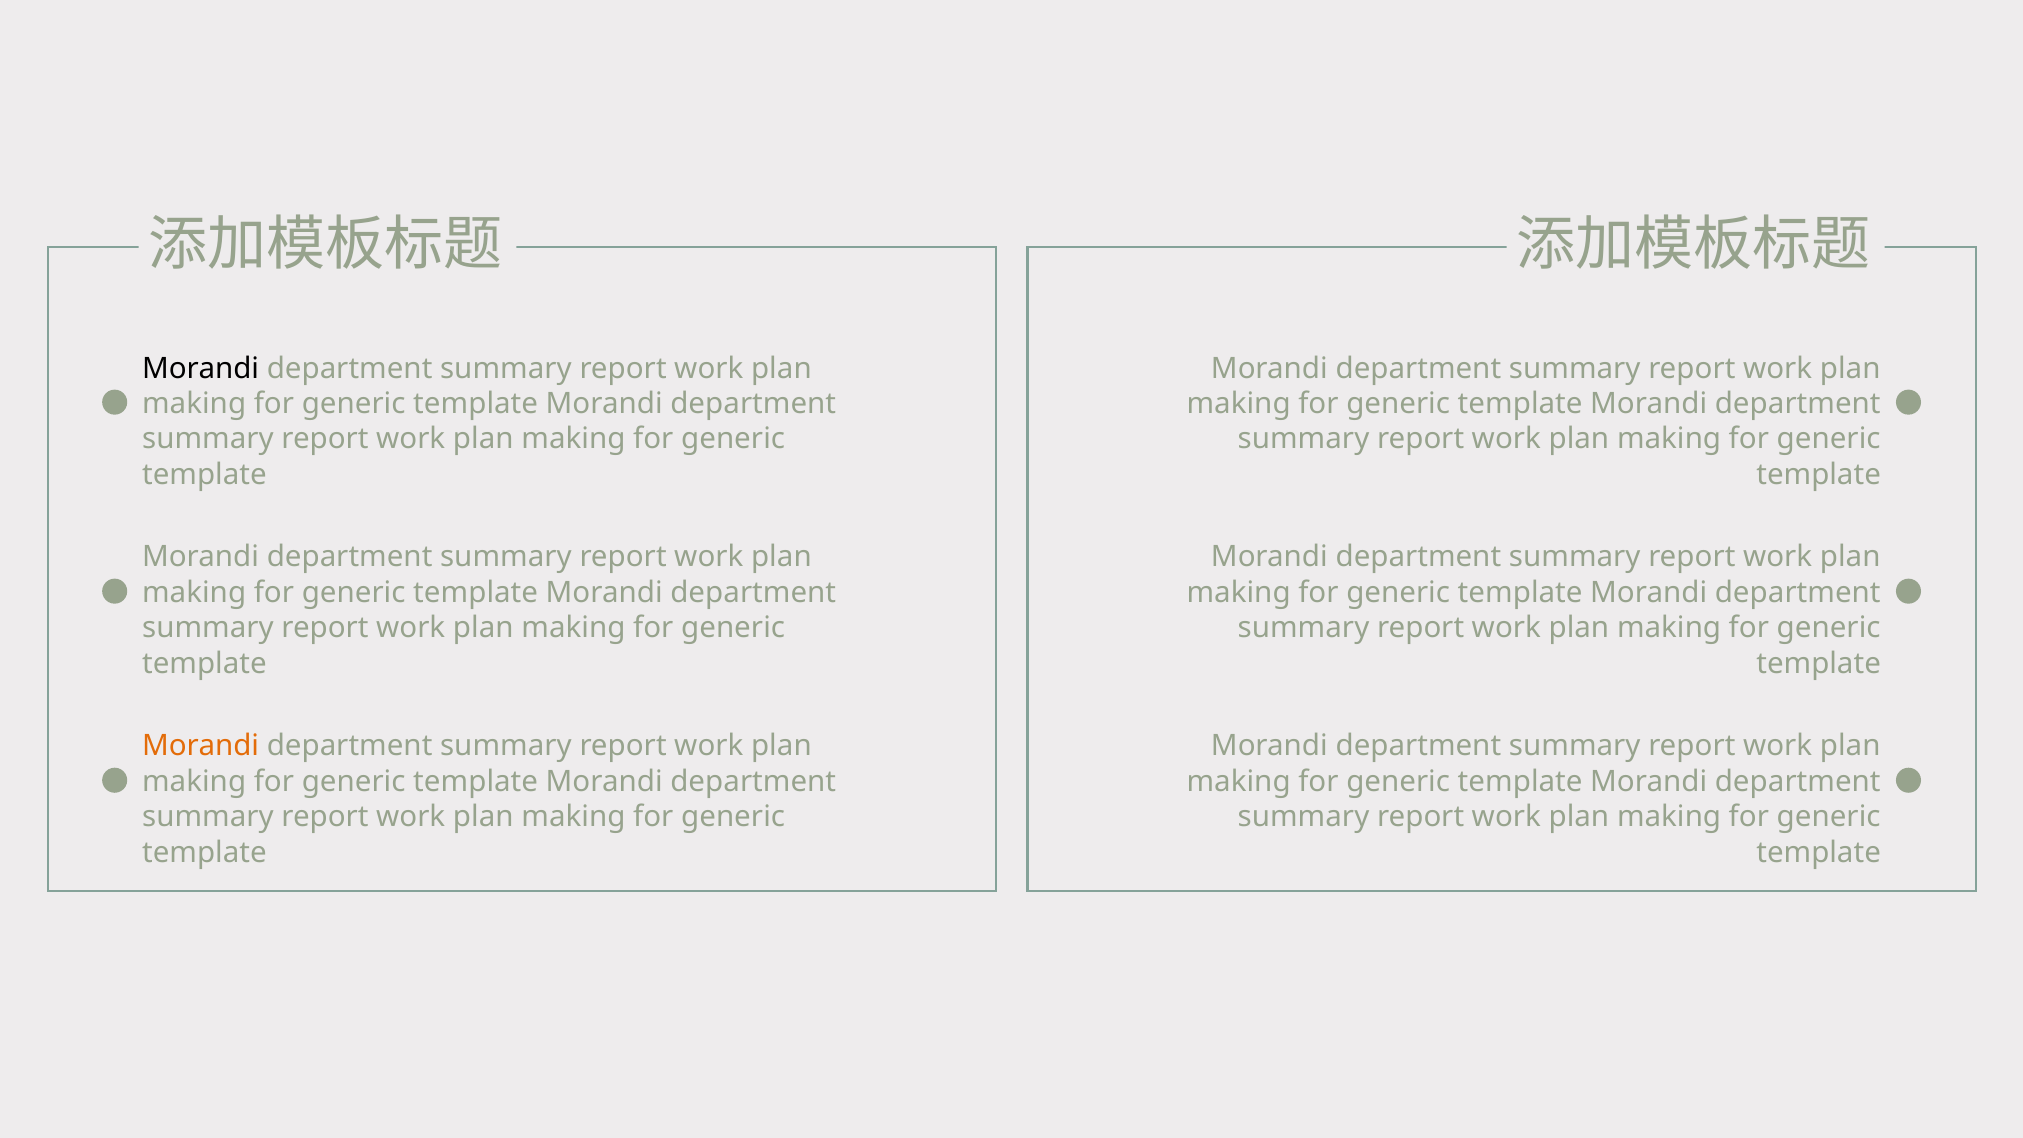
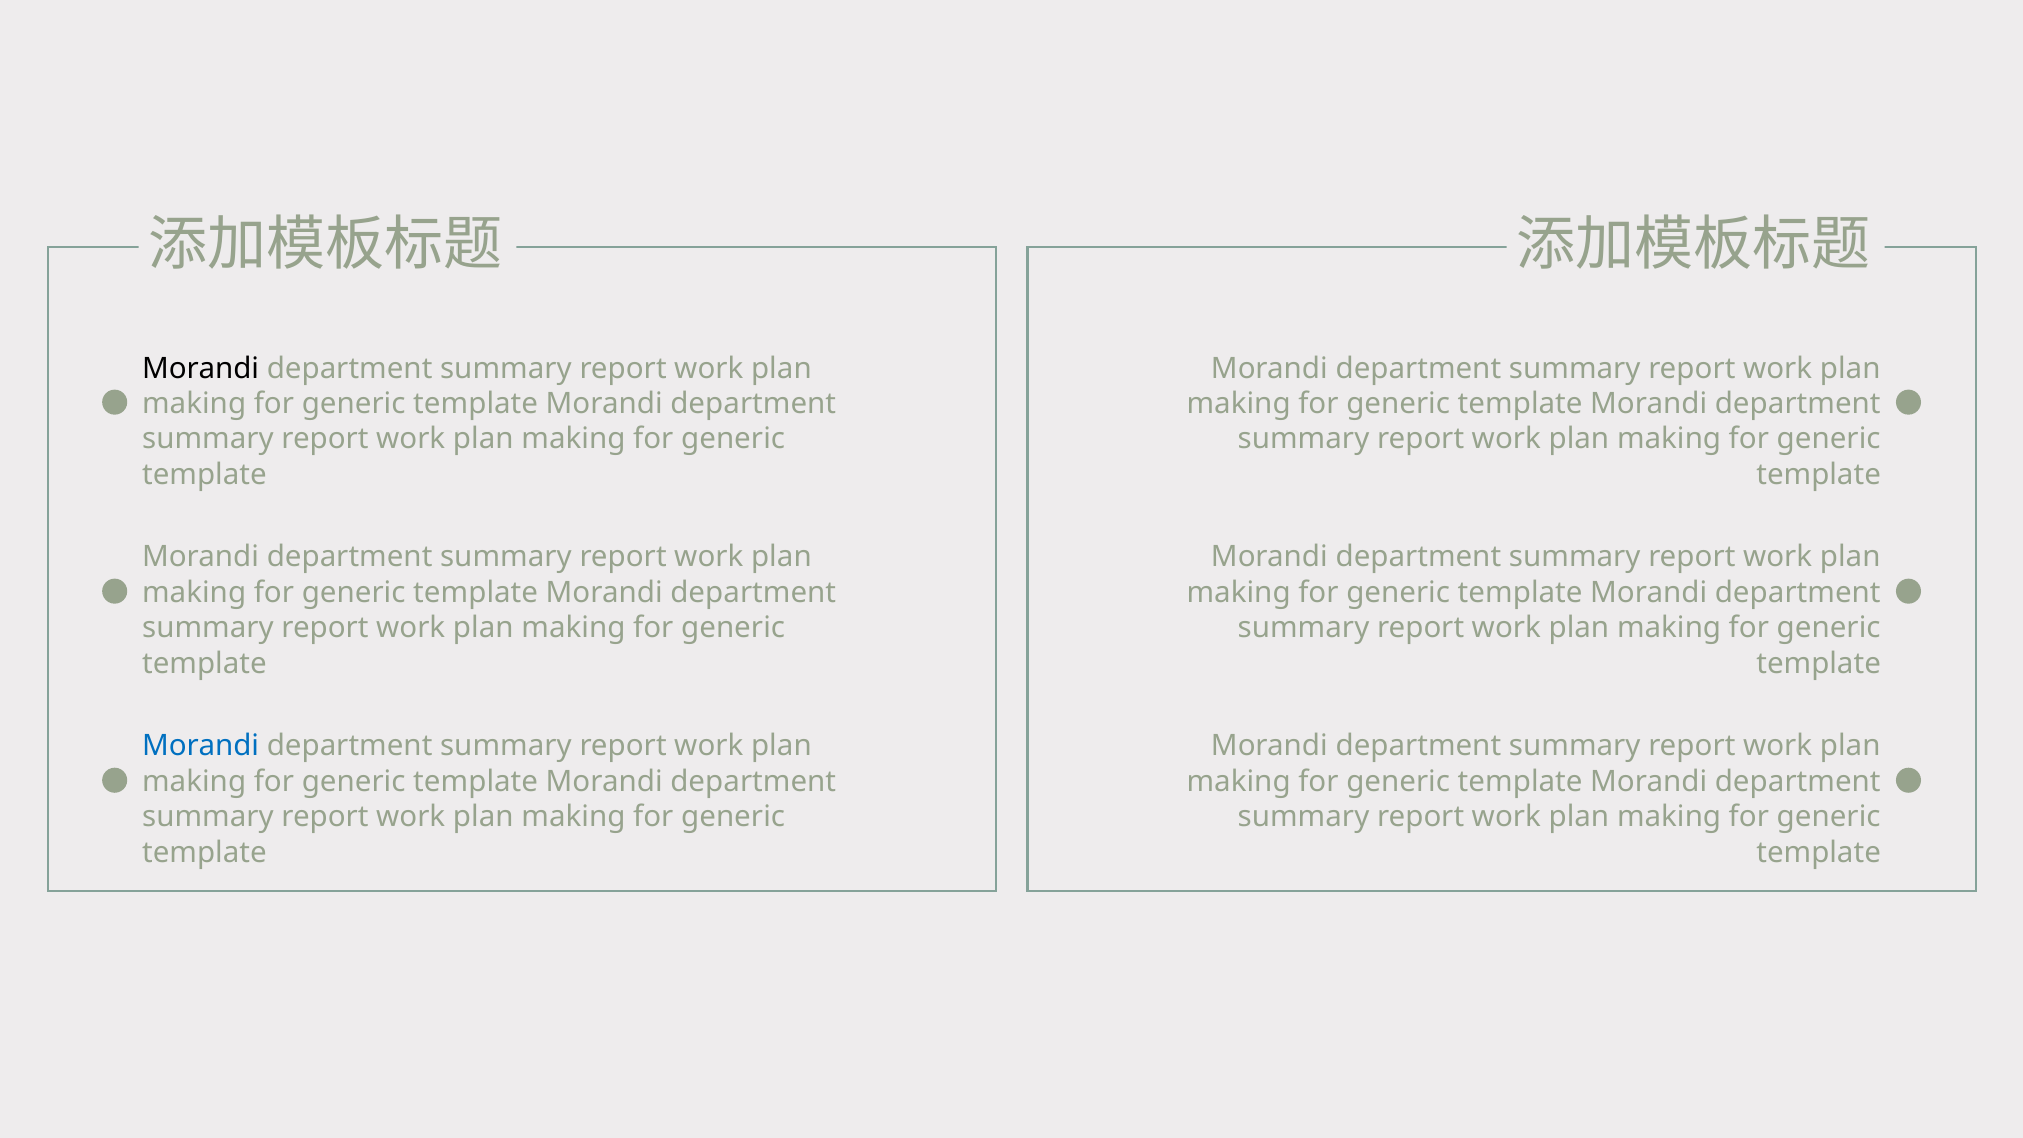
Morandi colour: orange -> blue (201, 746)
